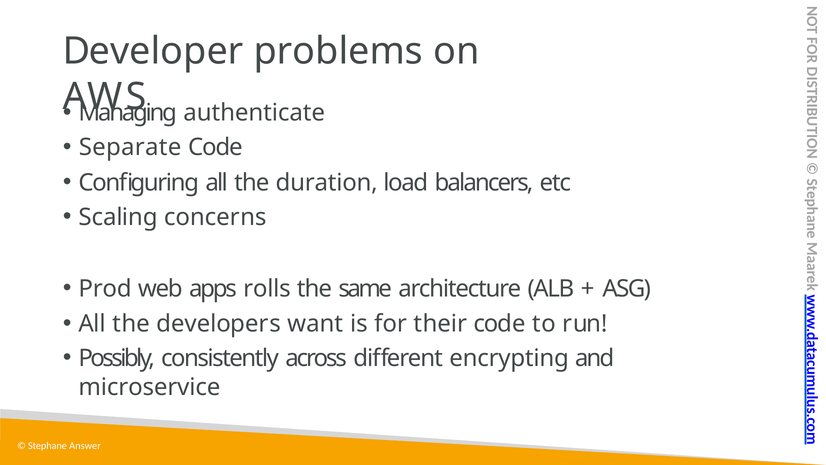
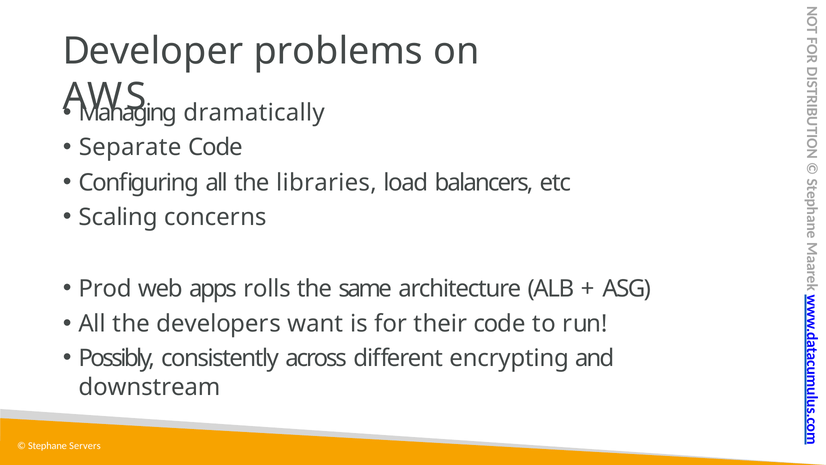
authenticate: authenticate -> dramatically (254, 113)
duration: duration -> libraries (326, 183)
microservice: microservice -> downstream (149, 387)
Answer: Answer -> Servers (85, 446)
